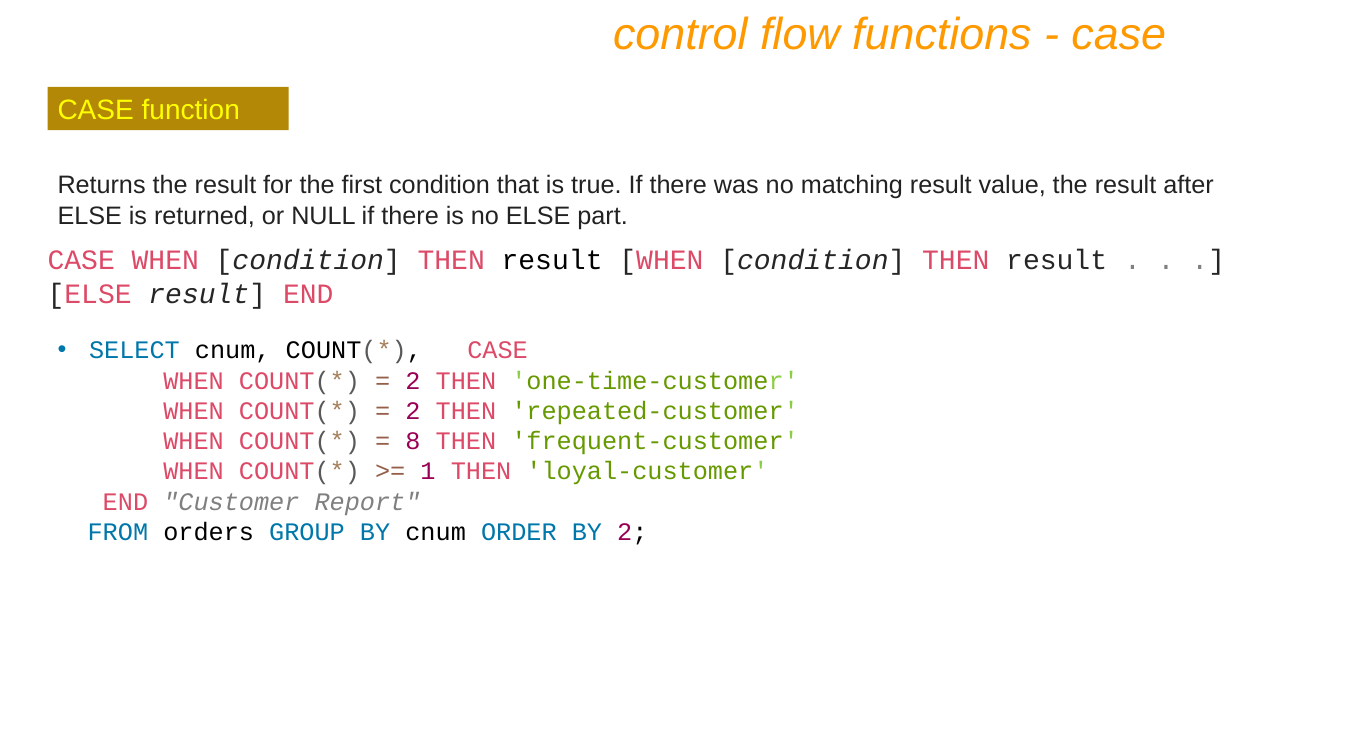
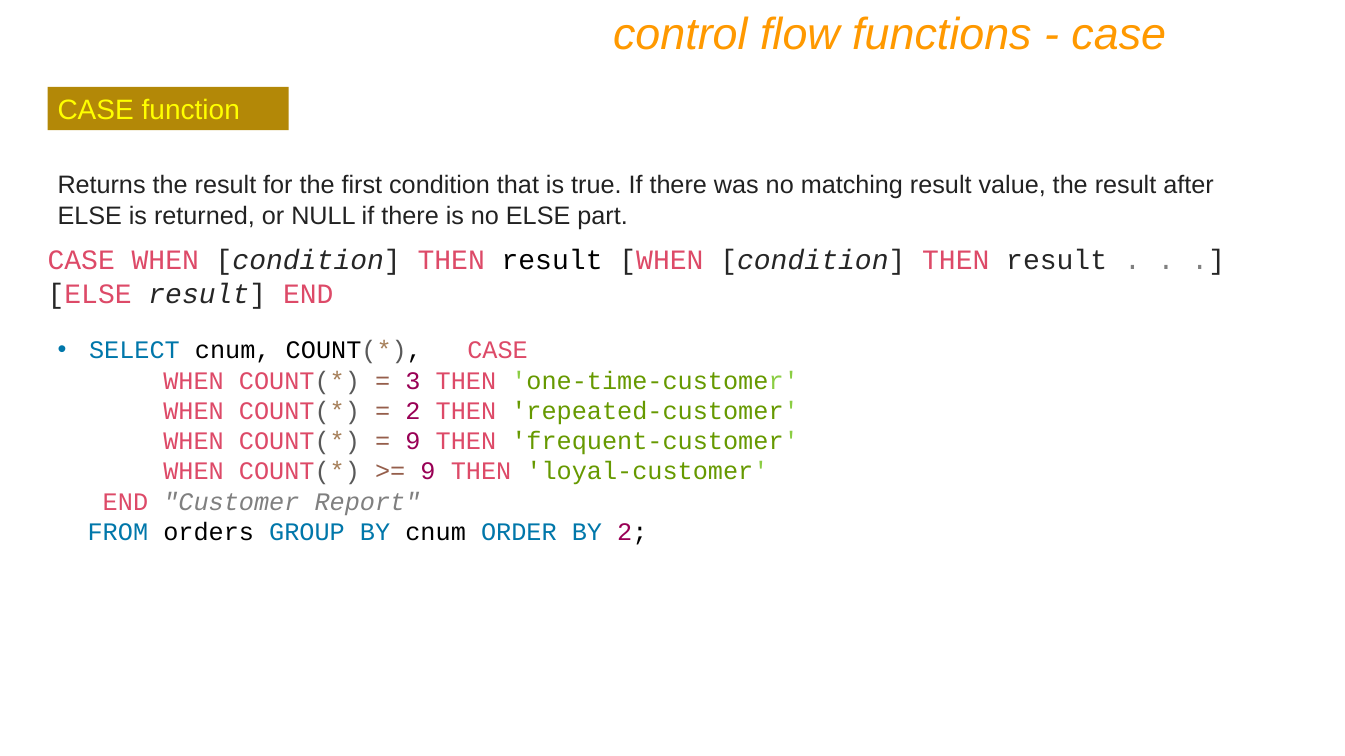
2: 2 -> 3 (413, 381)
8: 8 -> 9 (413, 442)
1: 1 -> 9 (428, 472)
